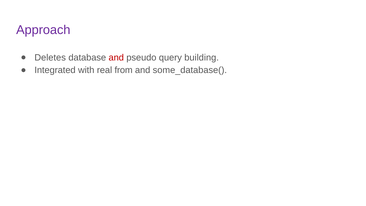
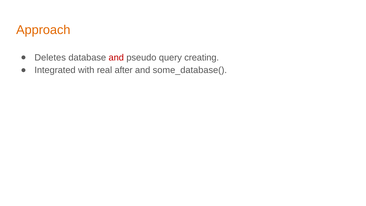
Approach colour: purple -> orange (43, 30)
building: building -> creating (202, 58)
from: from -> after (124, 70)
